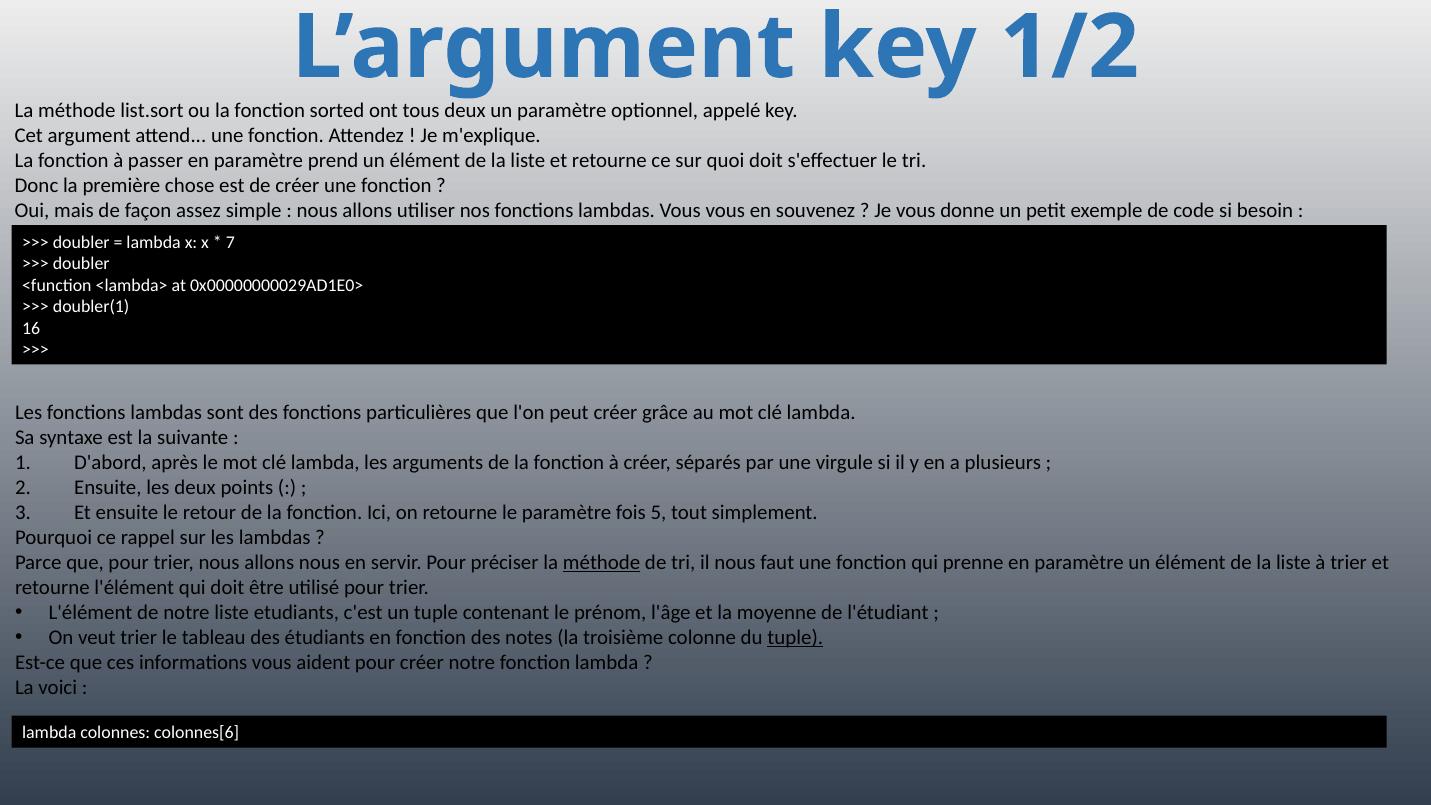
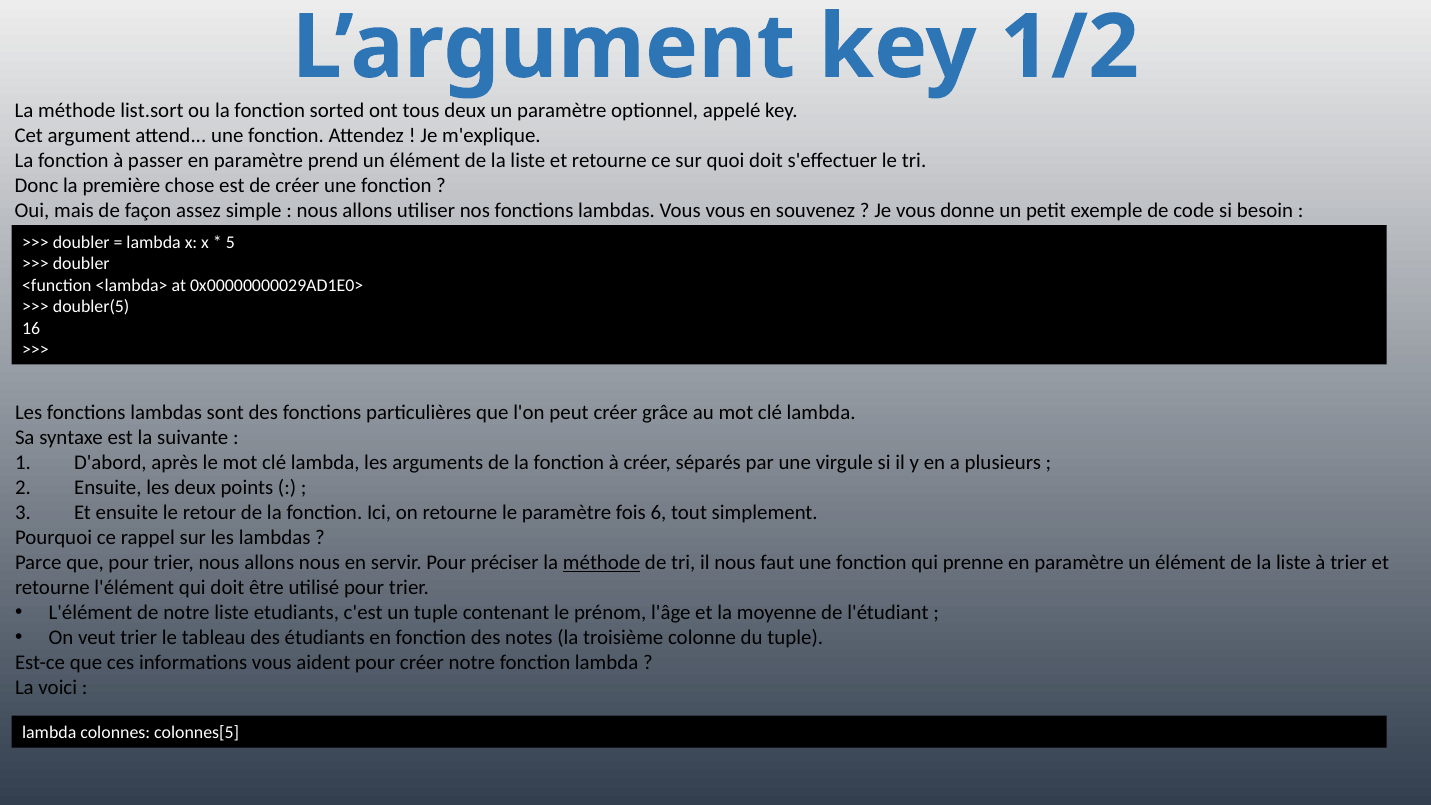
7: 7 -> 5 (231, 242)
doubler(1: doubler(1 -> doubler(5 (91, 307)
5: 5 -> 6 (658, 512)
tuple underline: present -> none (795, 638)
colonnes[6: colonnes[6 -> colonnes[5 (197, 733)
